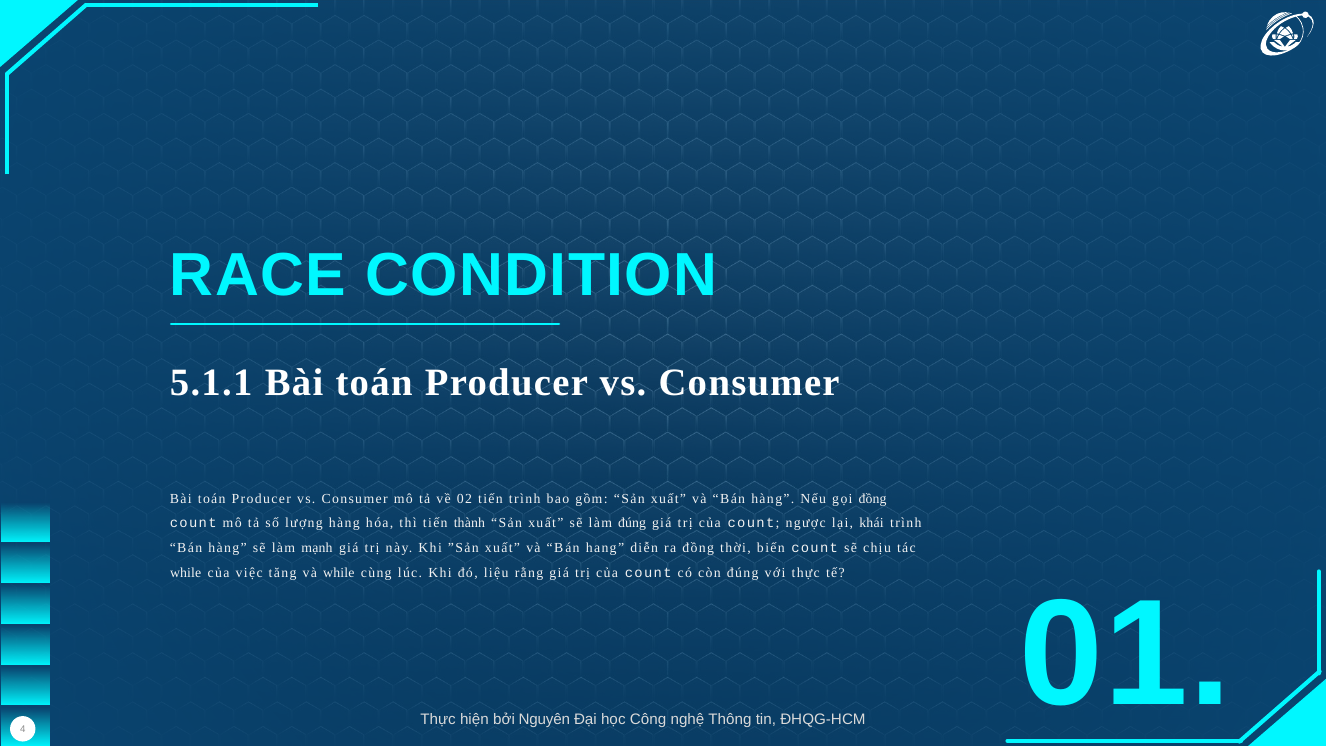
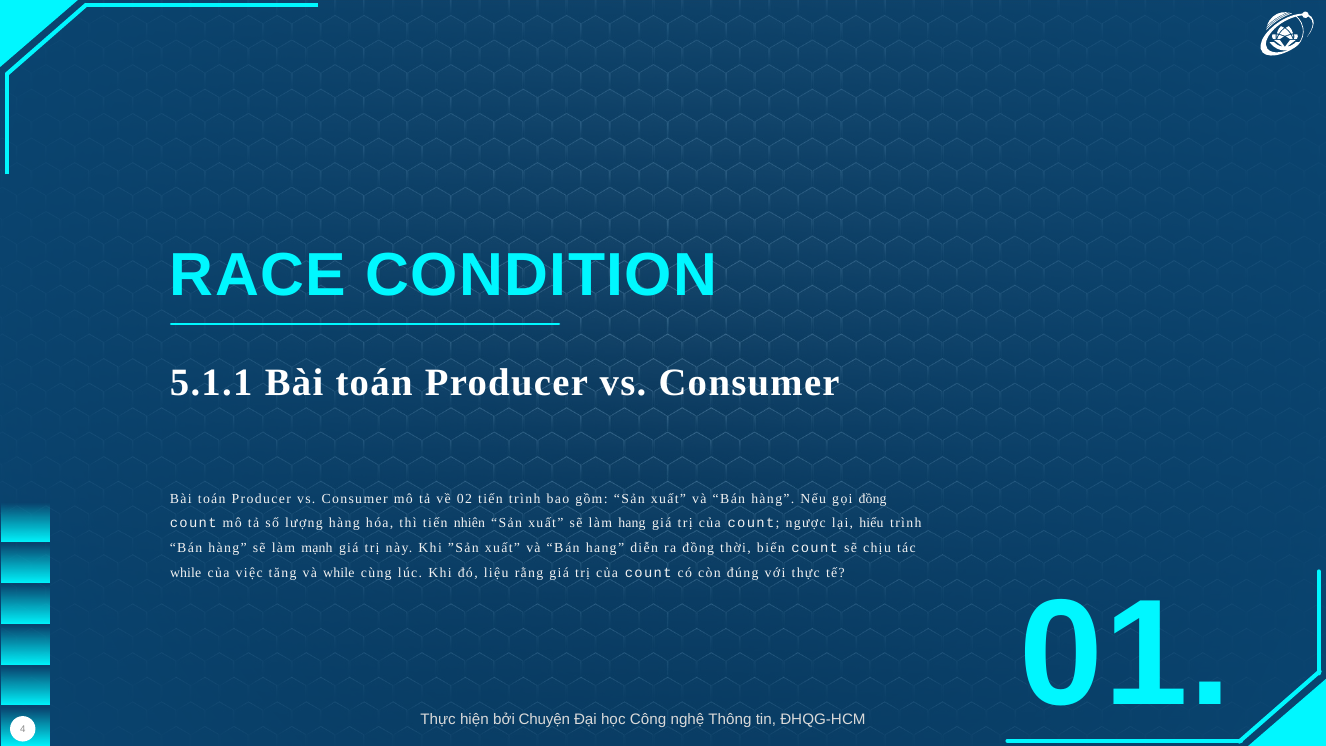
thành: thành -> nhiên (469, 523)
làm đúng: đúng -> hang (632, 523)
khái: khái -> hiểu (872, 523)
Nguyên: Nguyên -> Chuyện (544, 719)
